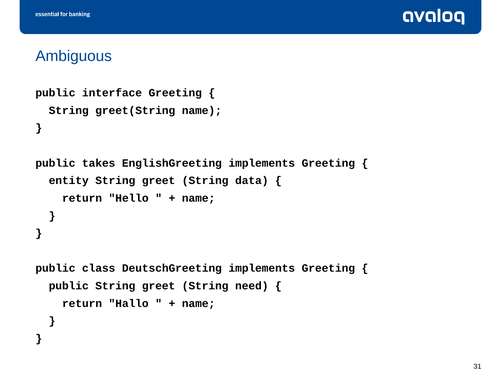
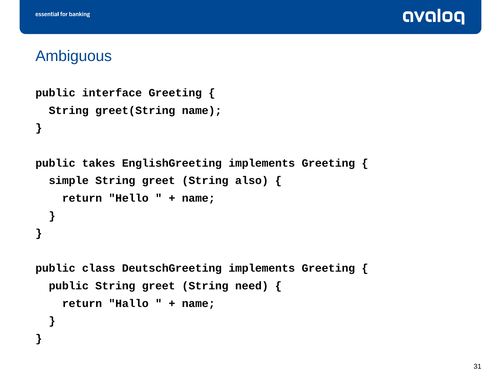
entity: entity -> simple (69, 180)
data: data -> also (252, 180)
